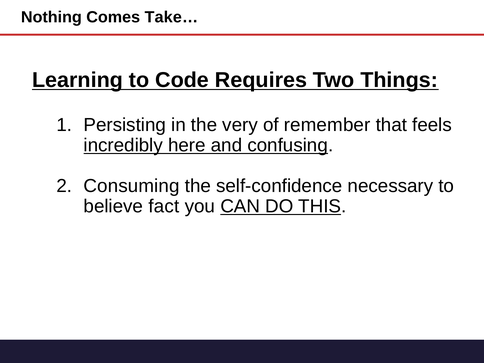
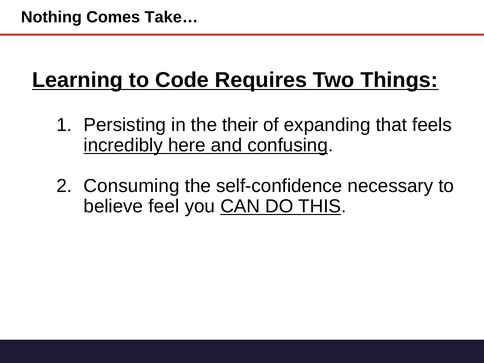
very: very -> their (240, 125)
remember: remember -> expanding (327, 125)
fact: fact -> feel (164, 206)
